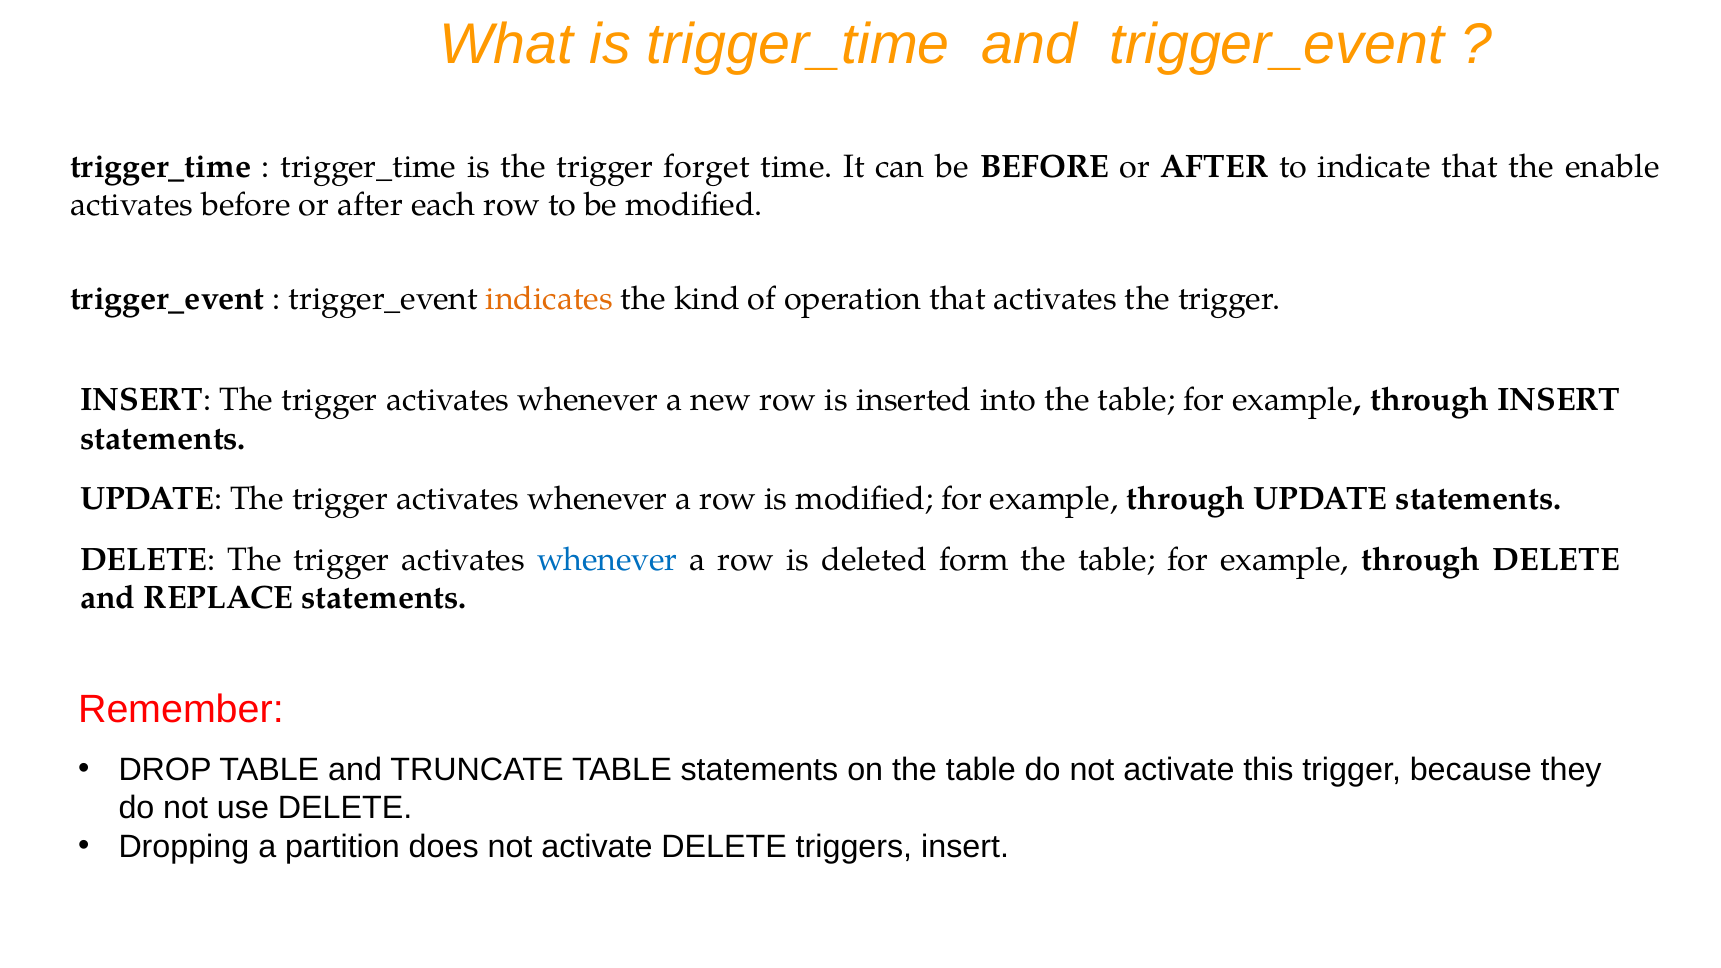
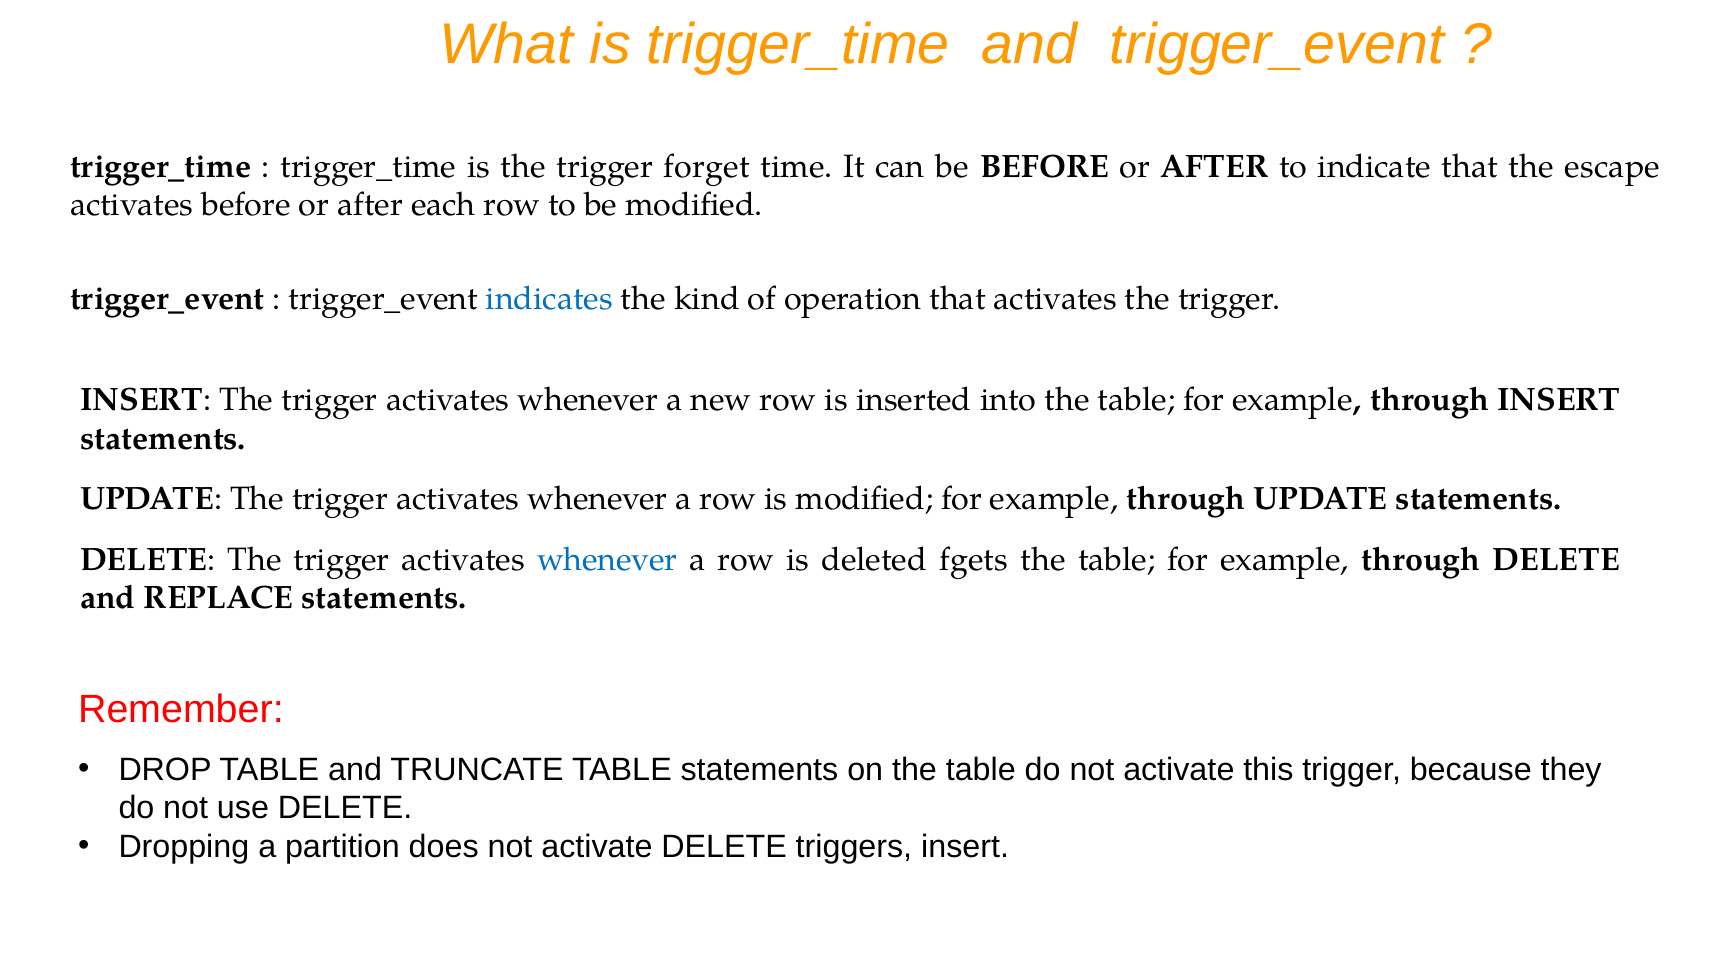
enable: enable -> escape (1613, 167)
indicates colour: orange -> blue (549, 299)
form: form -> fgets (974, 559)
